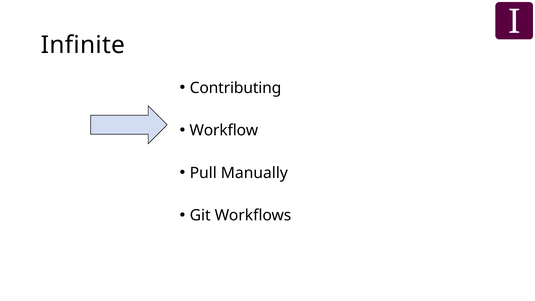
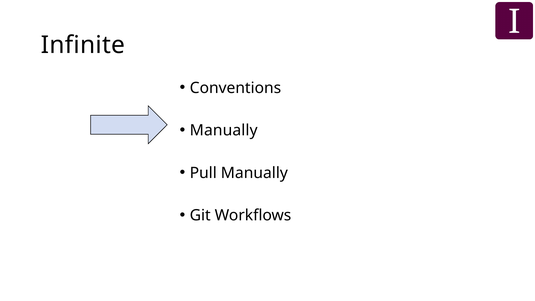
Contributing: Contributing -> Conventions (235, 88)
Workflow: Workflow -> Manually (224, 130)
